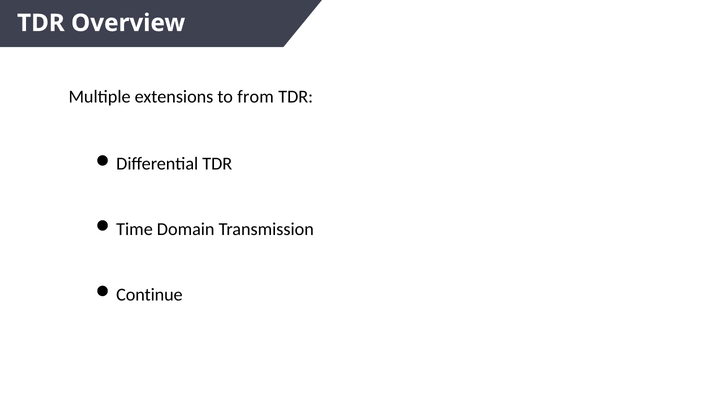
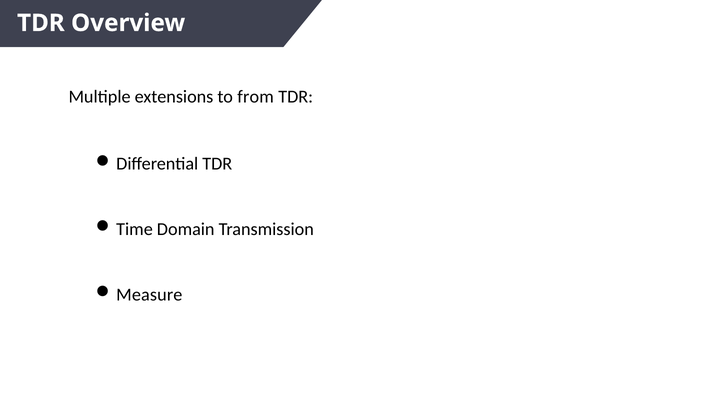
Continue: Continue -> Measure (149, 295)
